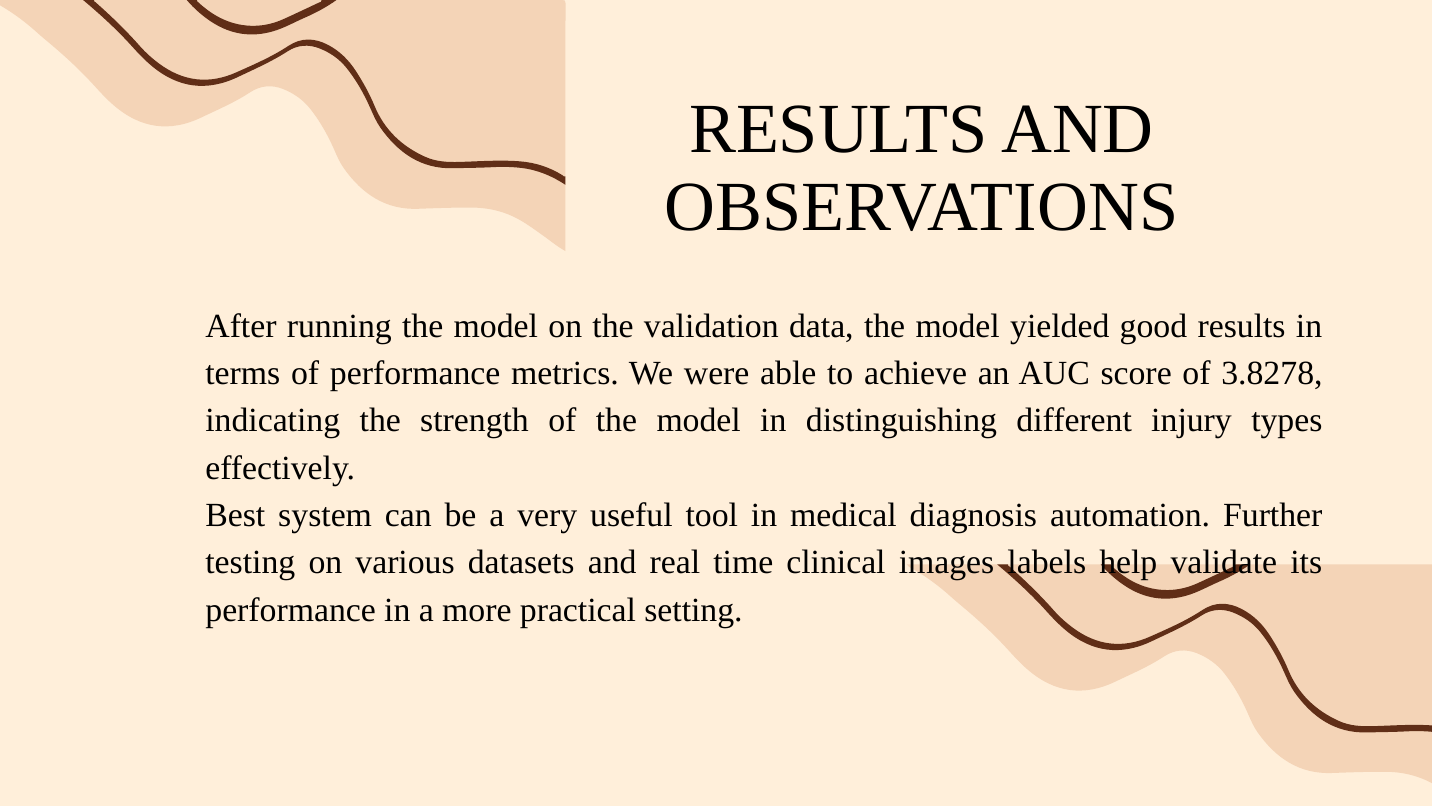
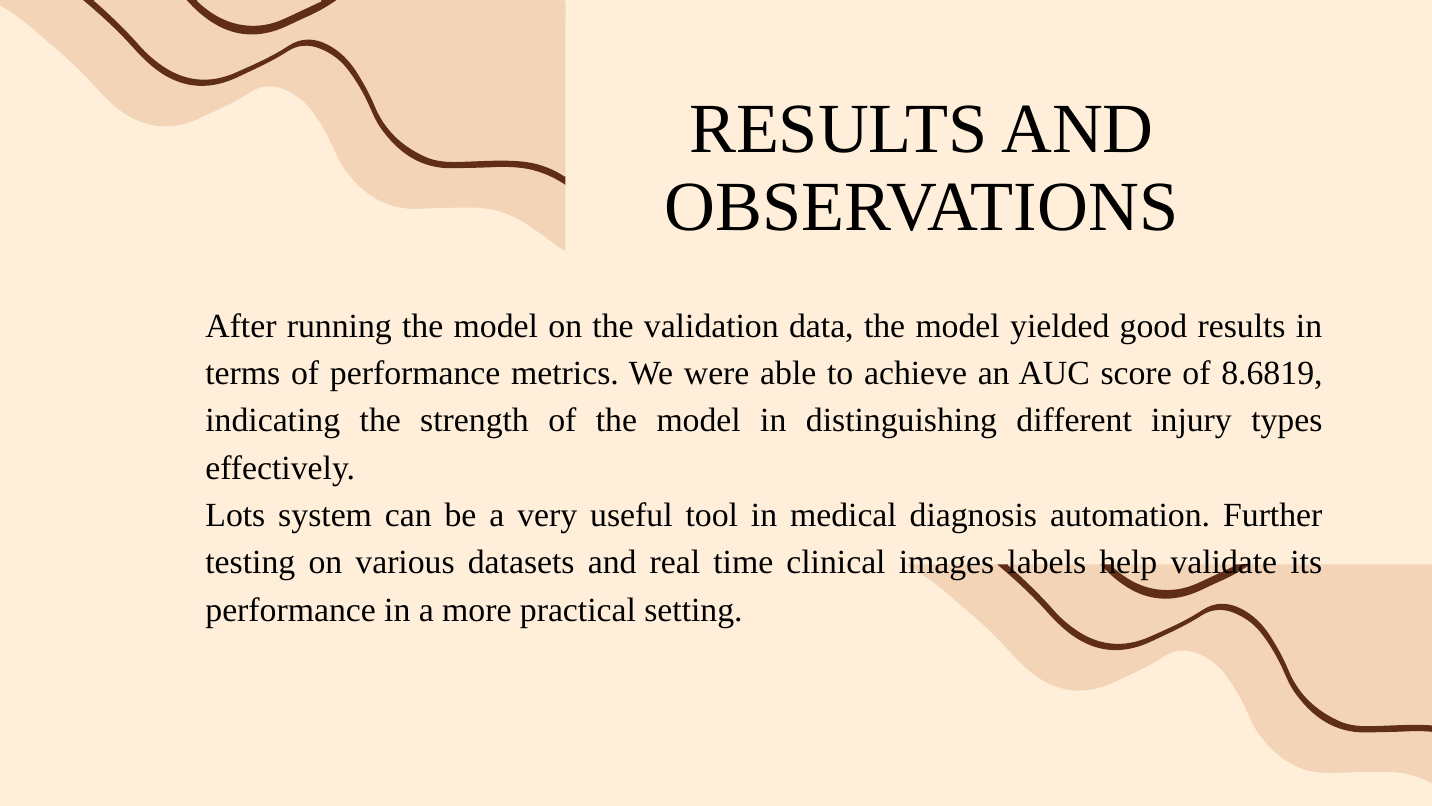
3.8278: 3.8278 -> 8.6819 (1272, 373)
Best: Best -> Lots (235, 515)
